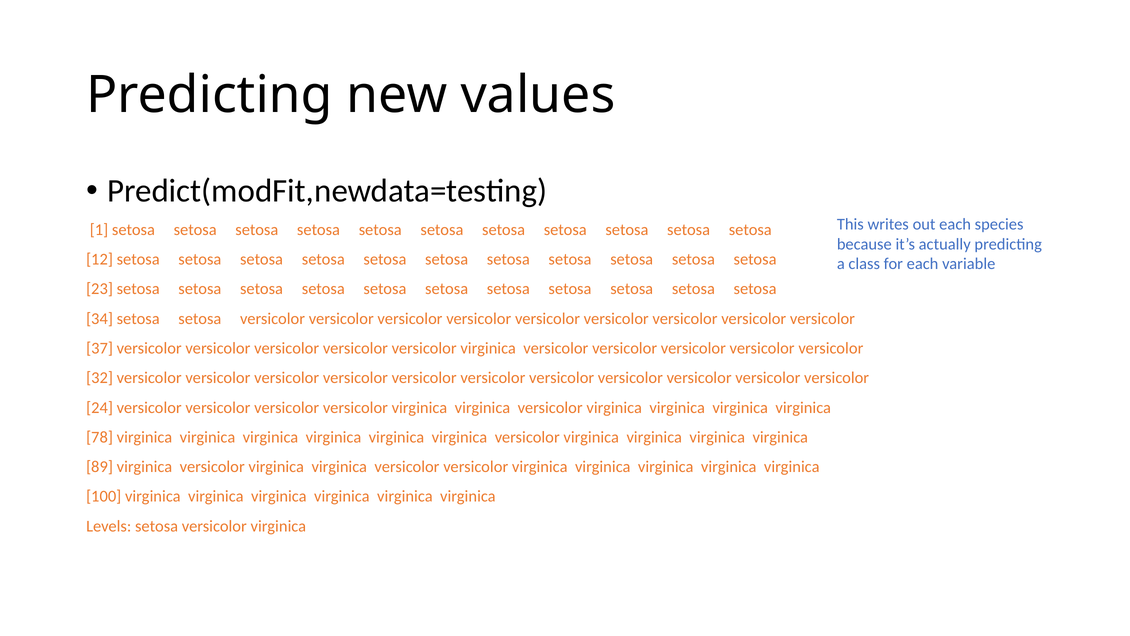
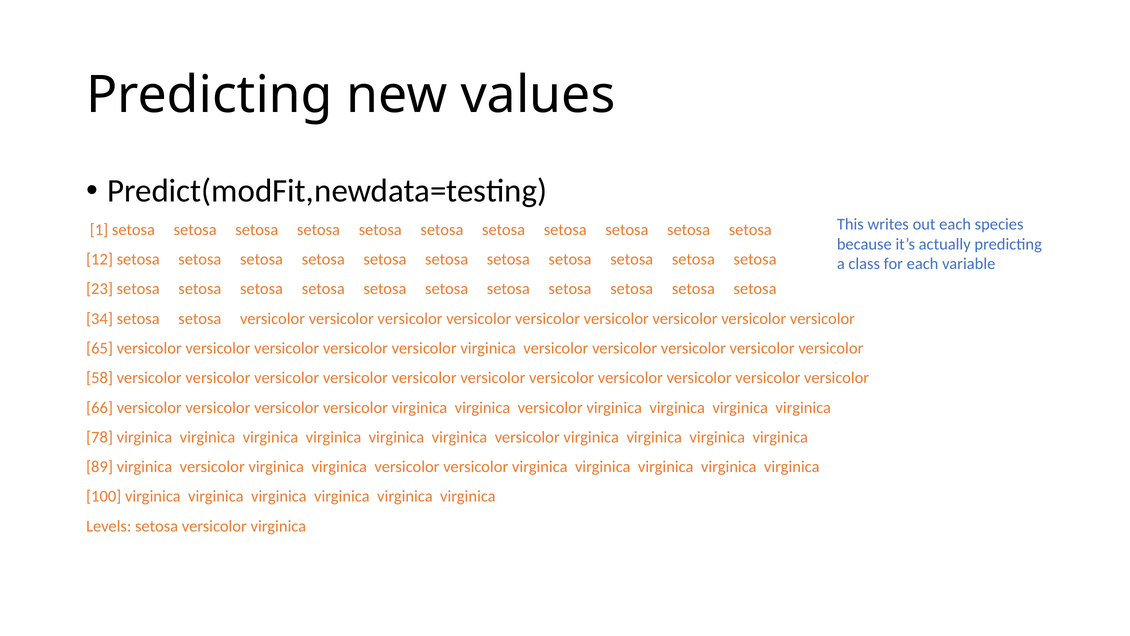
37: 37 -> 65 (100, 348)
32: 32 -> 58 (100, 378)
24: 24 -> 66 (100, 407)
